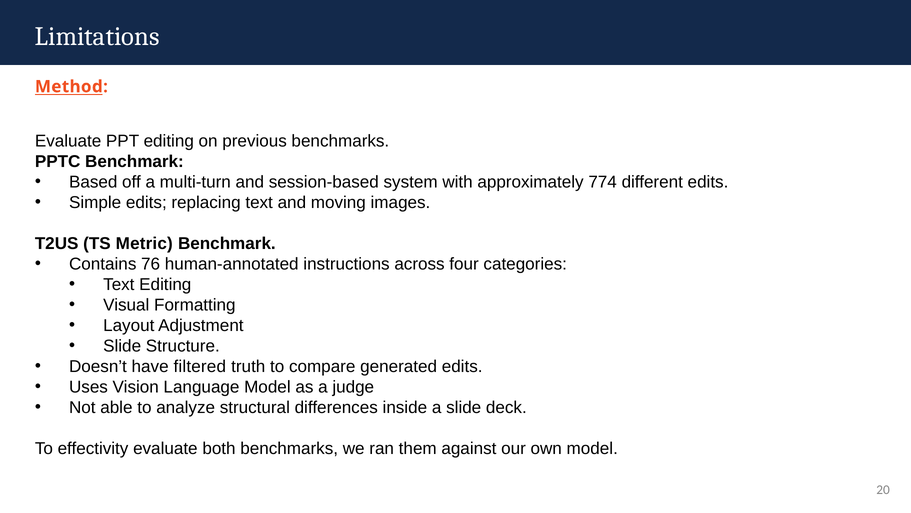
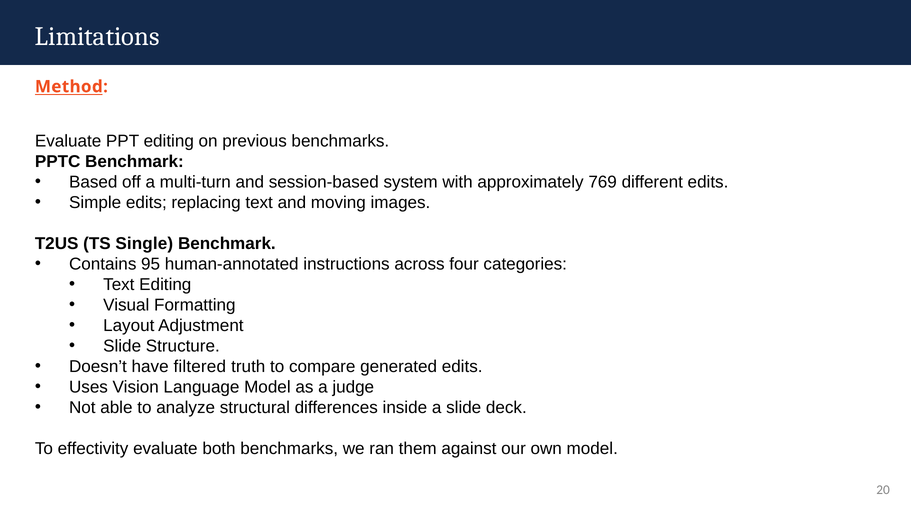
774: 774 -> 769 (603, 182)
Metric: Metric -> Single (144, 243)
76: 76 -> 95 (151, 264)
